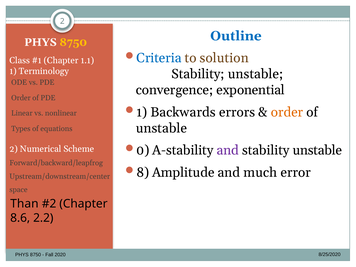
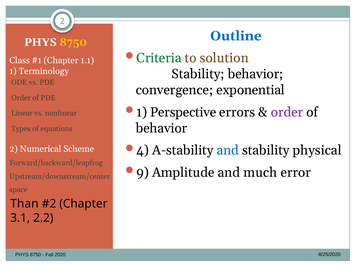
Criteria colour: blue -> green (159, 58)
unstable: unstable -> behavior (256, 74)
Backwards: Backwards -> Perspective (183, 112)
order colour: orange -> purple (287, 112)
unstable: unstable -> behavior (161, 128)
0: 0 -> 4 (143, 150)
and colour: purple -> blue (228, 150)
unstable: unstable -> physical (317, 150)
8: 8 -> 9 (143, 172)
8.6: 8.6 -> 3.1 (20, 218)
